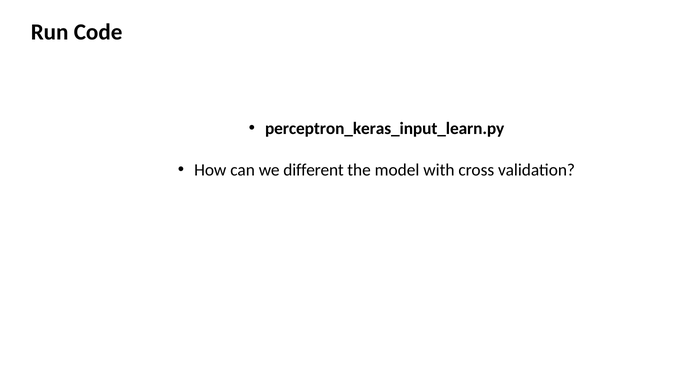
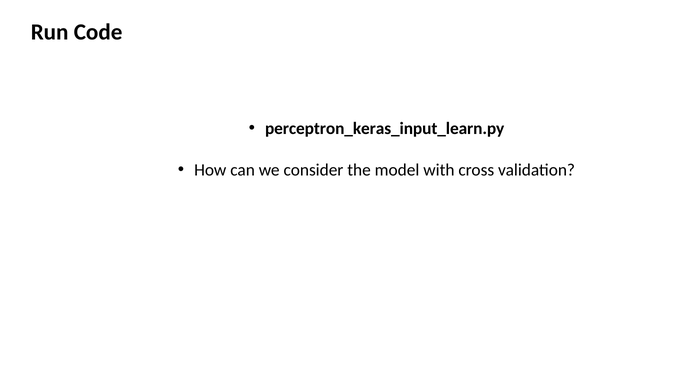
different: different -> consider (313, 170)
